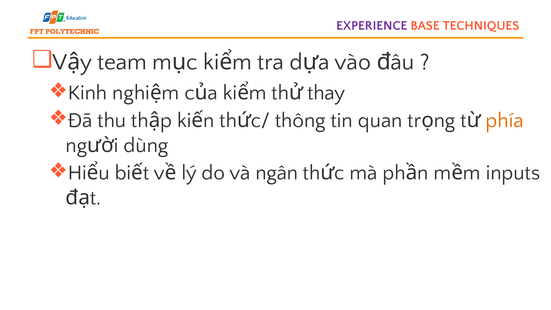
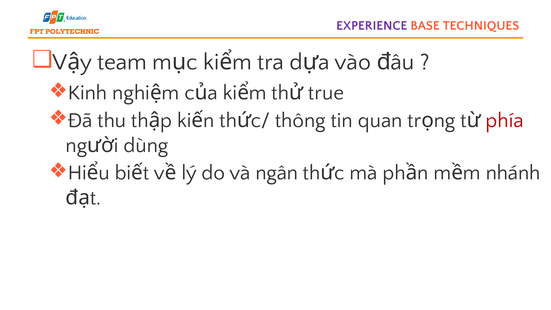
thay: thay -> true (326, 93)
phía colour: orange -> red (505, 120)
inputs: inputs -> nhánh (513, 173)
